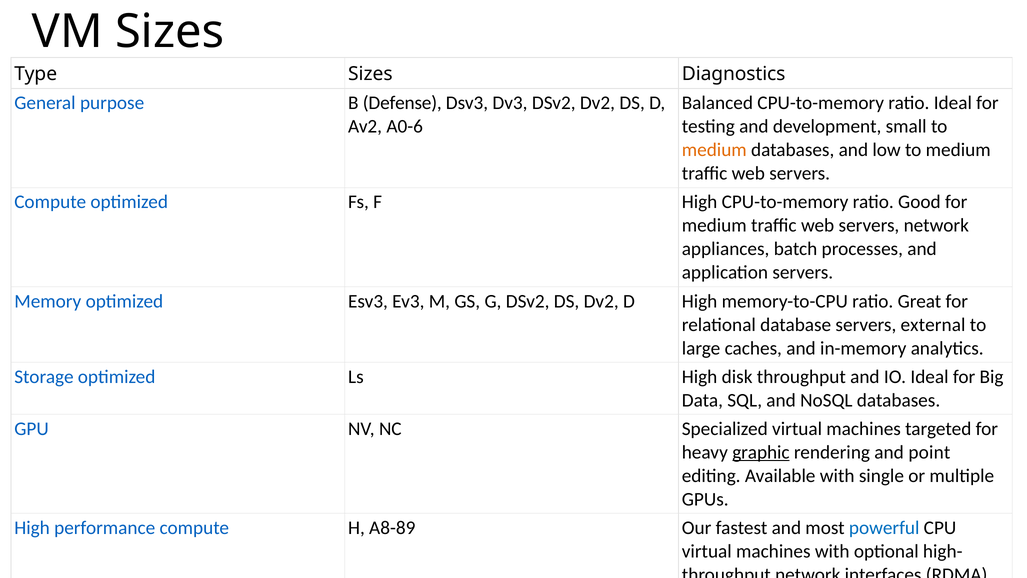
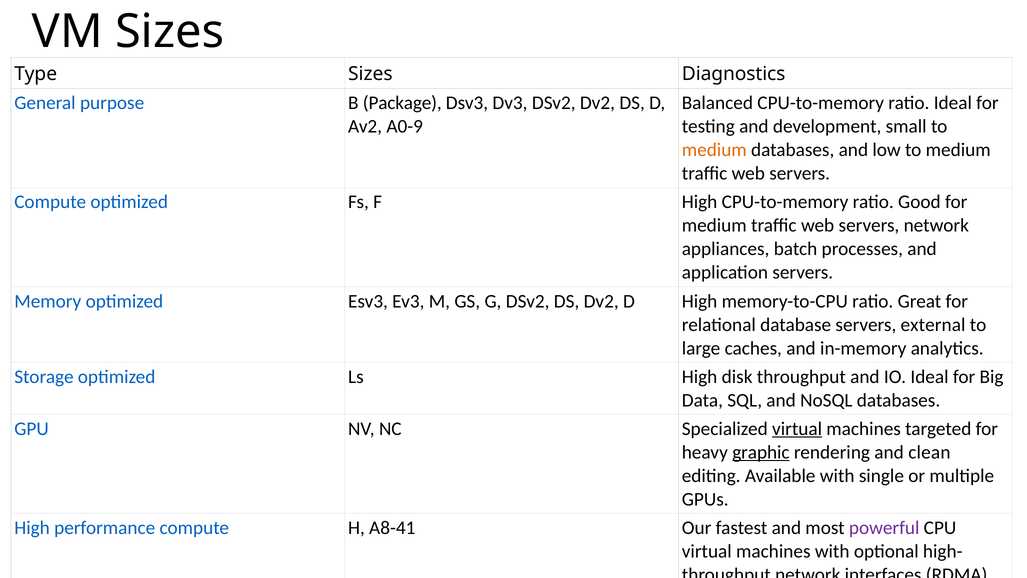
Defense: Defense -> Package (402, 103)
A0-6: A0-6 -> A0-9 (405, 126)
virtual underline: none -> present (797, 428)
point: point -> clean (929, 452)
A8-89: A8-89 -> A8-41 (392, 528)
powerful colour: blue -> purple (884, 528)
